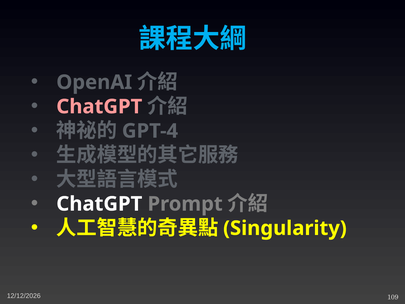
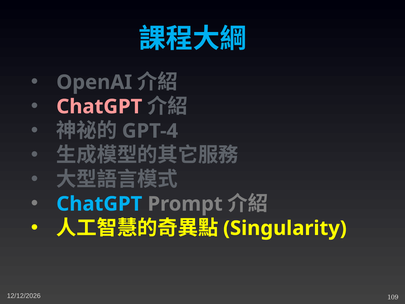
ChatGPT colour: white -> light blue (99, 204)
